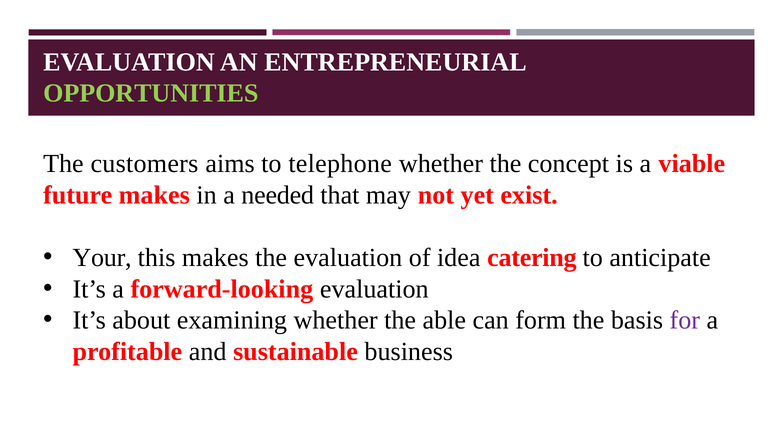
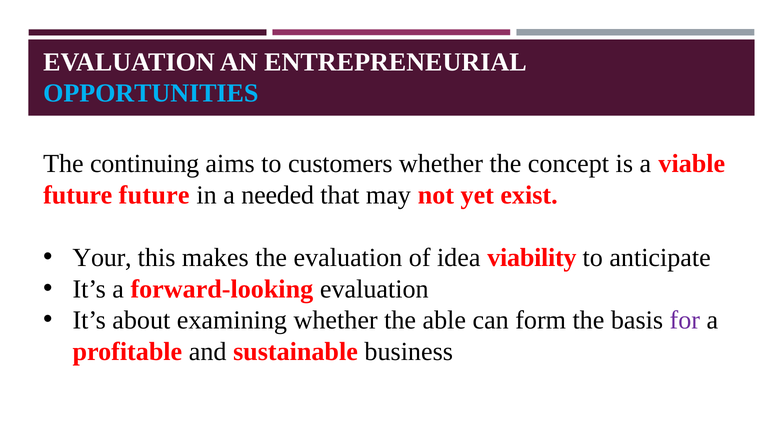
OPPORTUNITIES colour: light green -> light blue (151, 93)
customers: customers -> continuing (145, 164)
telephone: telephone -> customers (340, 164)
future makes: makes -> future (154, 195)
catering: catering -> viability (532, 258)
